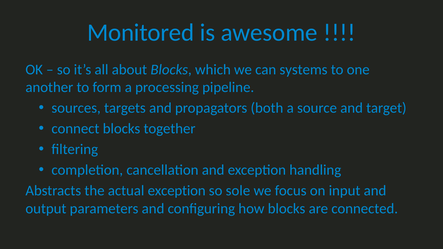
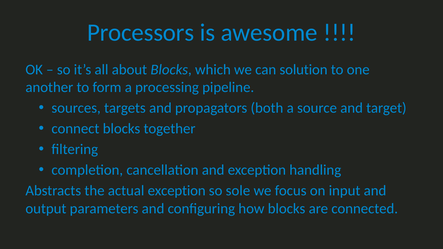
Monitored: Monitored -> Processors (141, 32)
systems: systems -> solution (304, 70)
